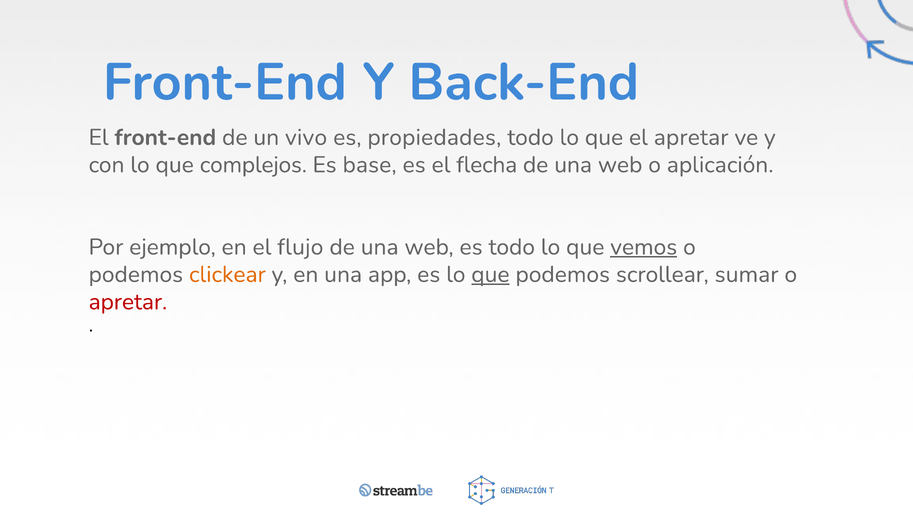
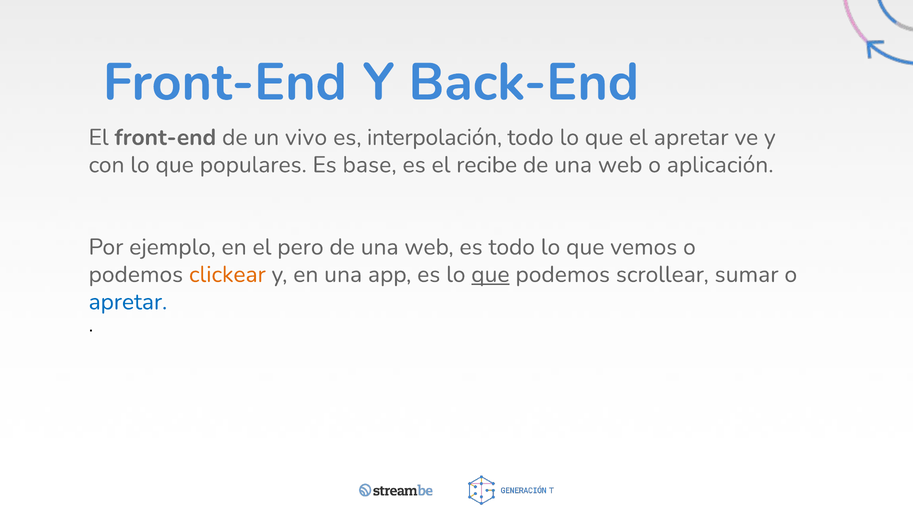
propiedades: propiedades -> interpolación (435, 137)
complejos: complejos -> populares (253, 165)
flecha: flecha -> recibe (487, 165)
flujo: flujo -> pero (300, 247)
vemos underline: present -> none (644, 247)
apretar colour: red -> blue (128, 302)
